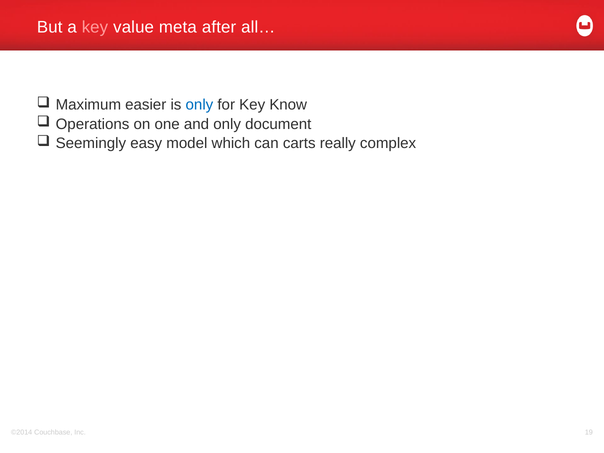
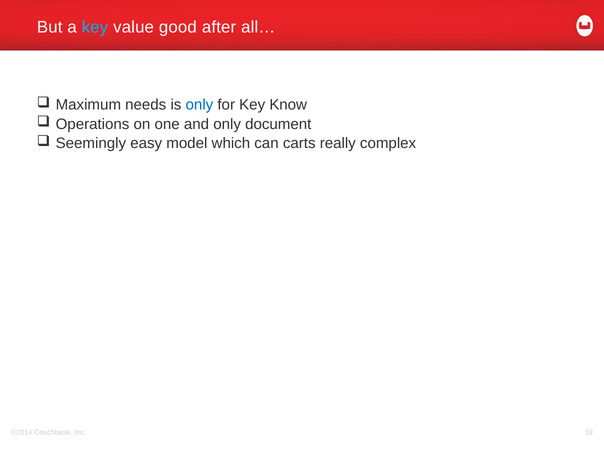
key colour: pink -> light blue (95, 27)
meta: meta -> good (178, 27)
easier: easier -> needs (146, 105)
